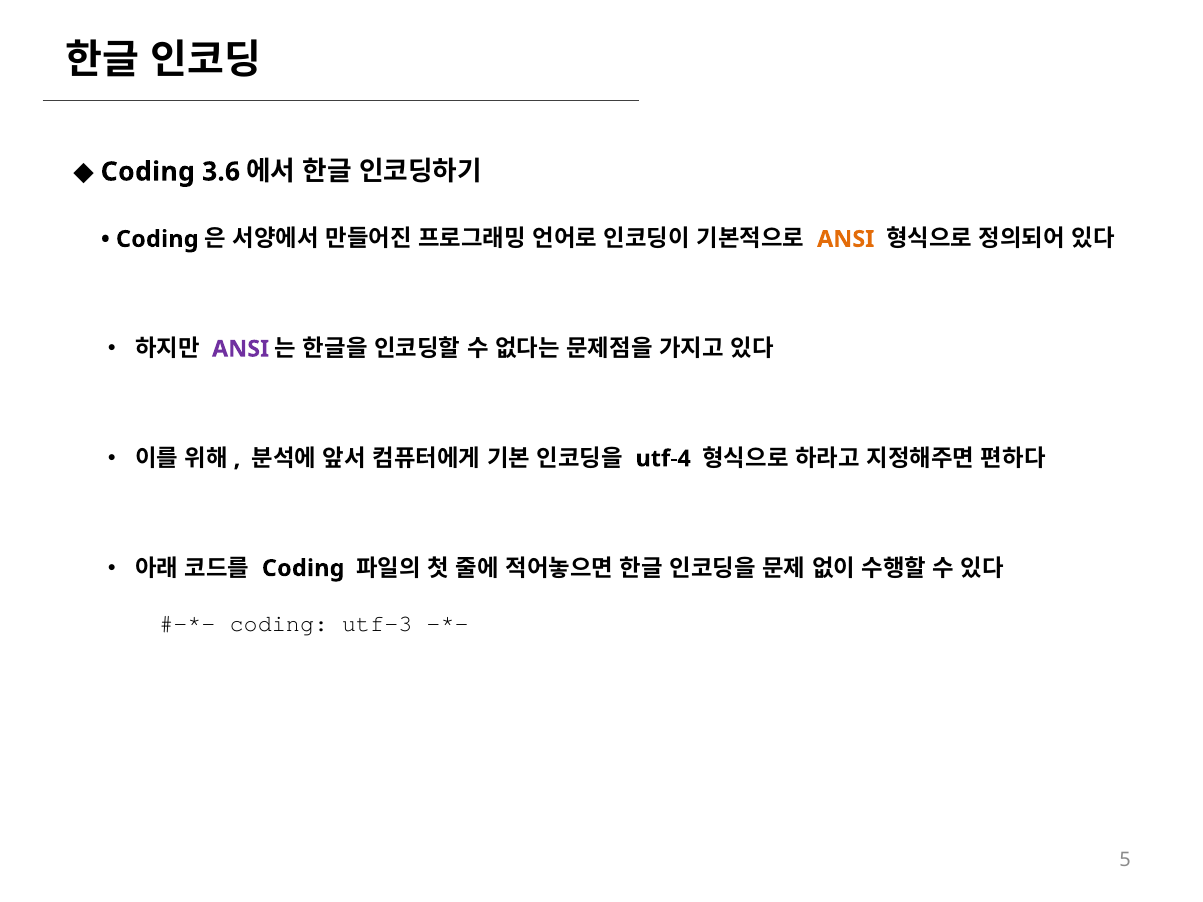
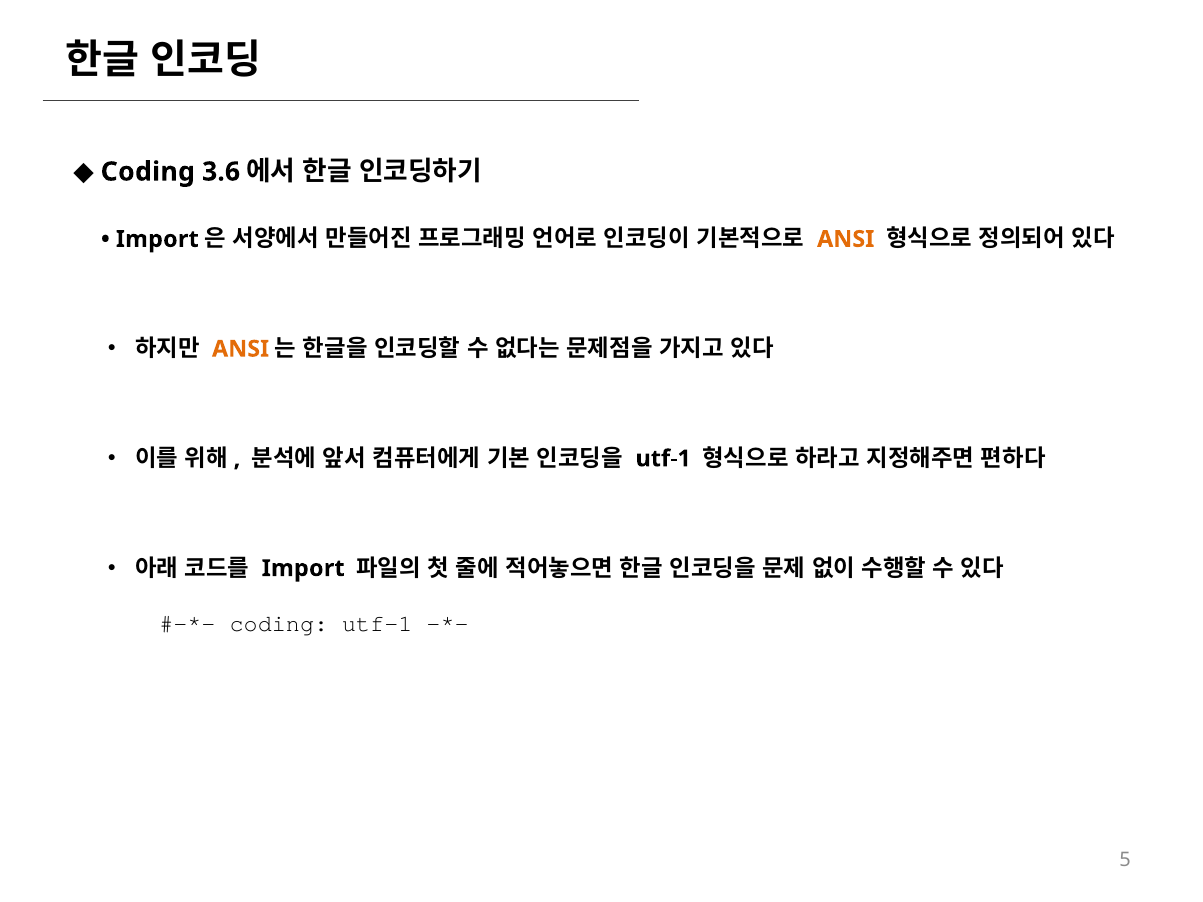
Coding: Coding -> Import (157, 239)
ANSI colour: purple -> orange (241, 349)
utf-4: utf-4 -> utf-1 (663, 459)
Coding: Coding -> Import (303, 568)
coding utf-3: utf-3 -> utf-1 (377, 624)
